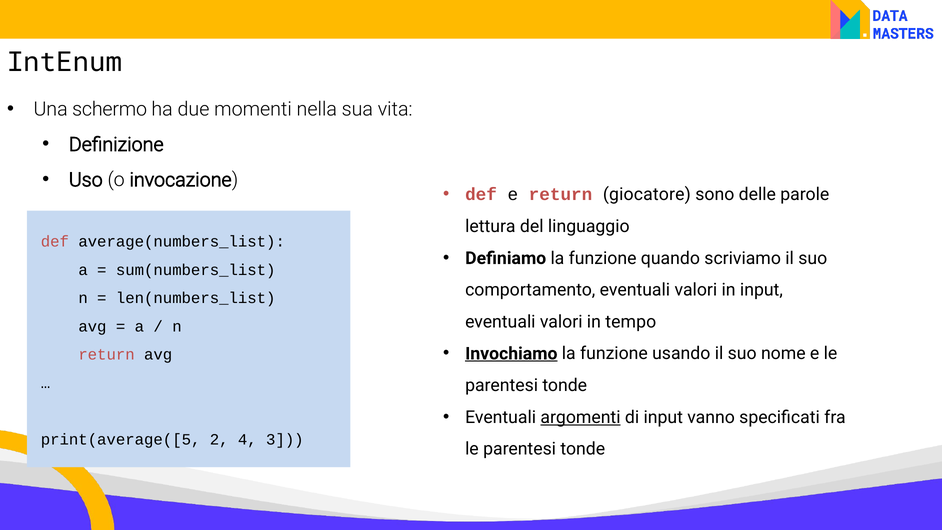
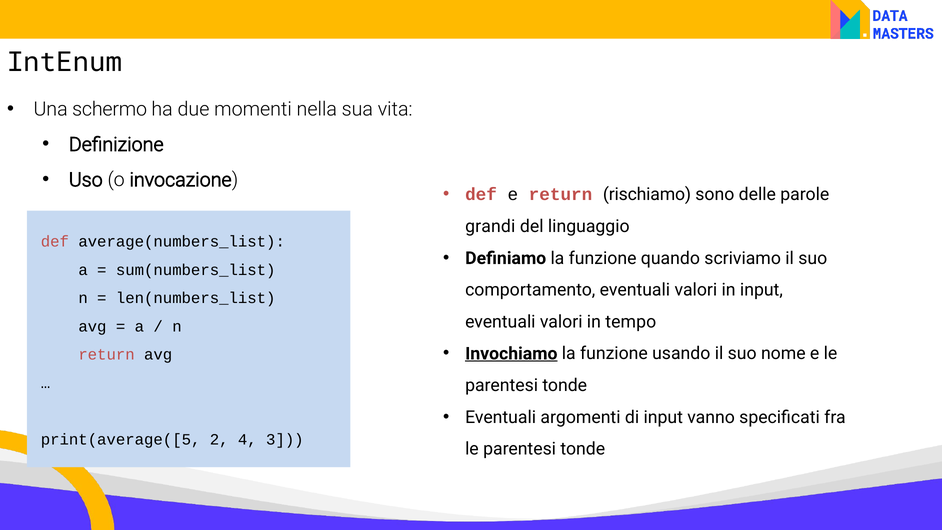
giocatore: giocatore -> rischiamo (647, 195)
lettura: lettura -> grandi (490, 226)
argomenti underline: present -> none (581, 417)
